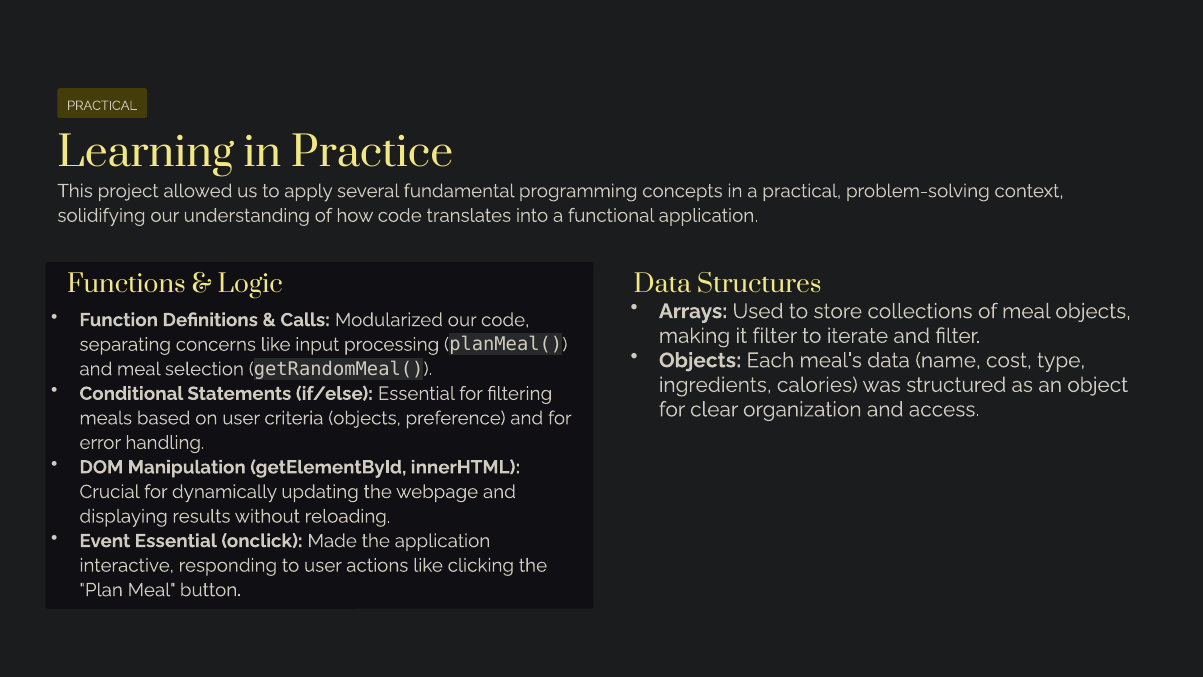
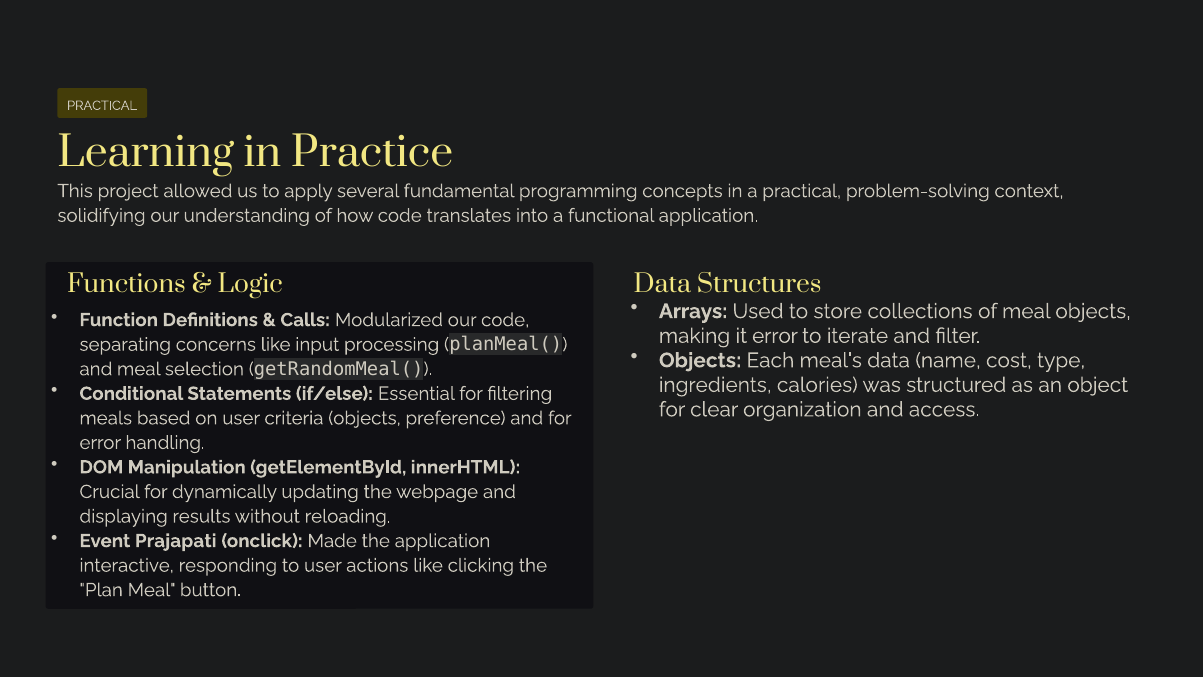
it filter: filter -> error (775, 336)
Event Essential: Essential -> Prajapati (176, 541)
